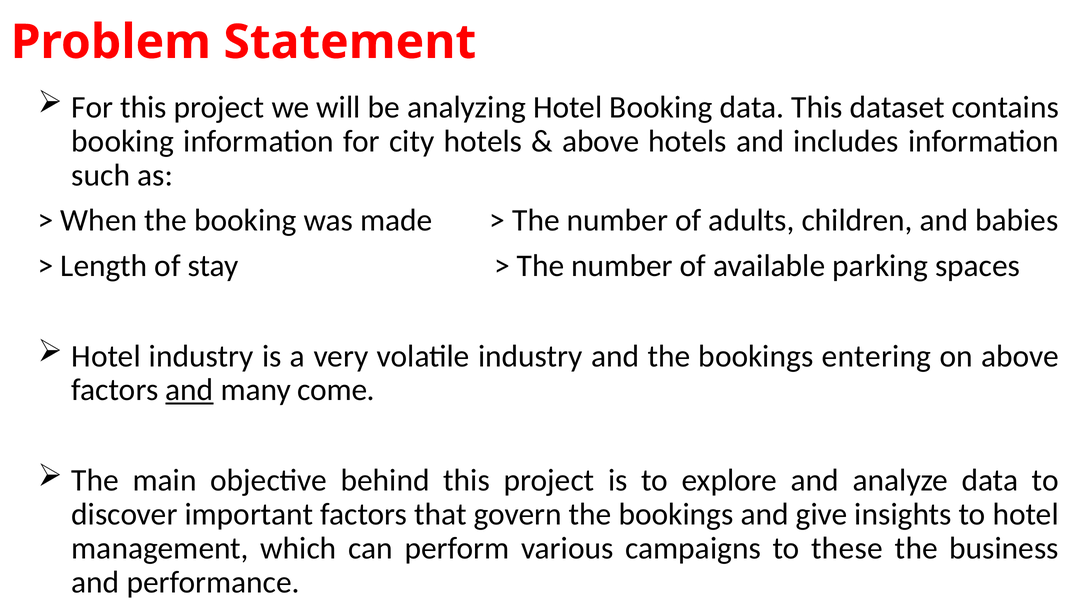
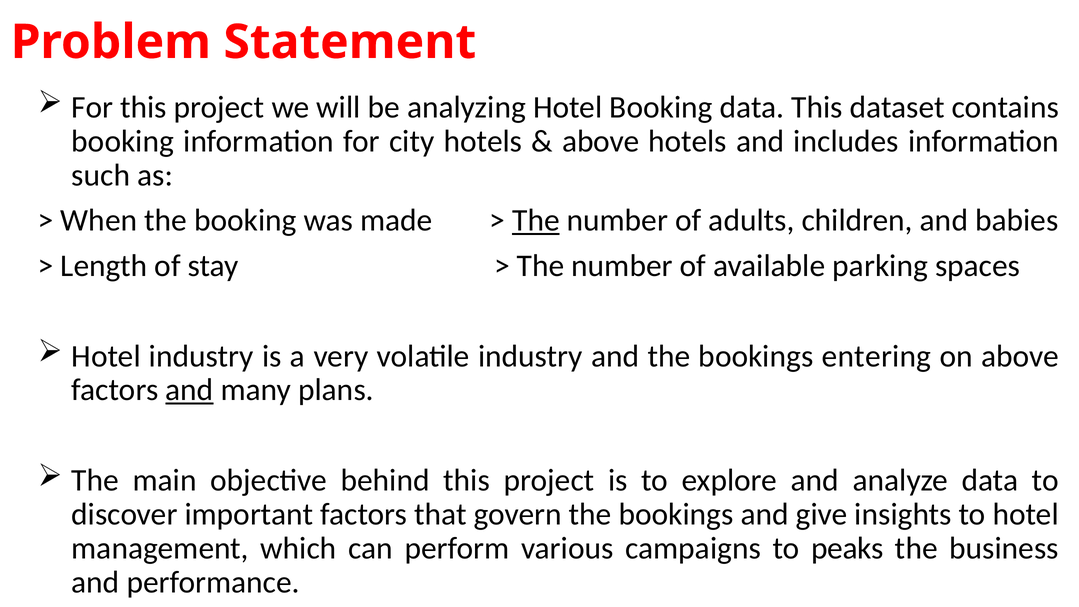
The underline: none -> present (536, 220)
come: come -> plans (336, 390)
these: these -> peaks (847, 549)
